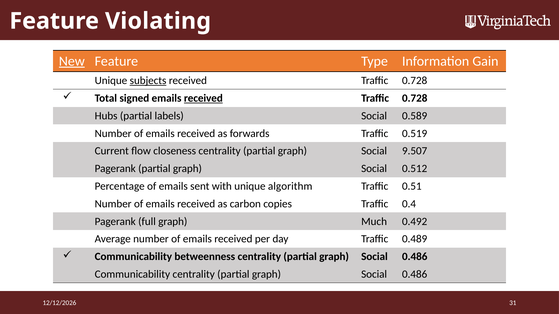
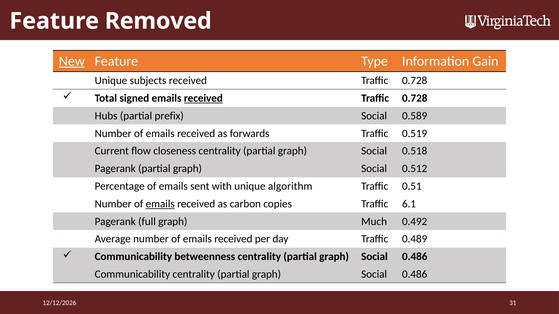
Violating: Violating -> Removed (158, 21)
subjects underline: present -> none (148, 81)
labels: labels -> prefix (169, 116)
9.507: 9.507 -> 0.518 (415, 151)
emails underline: none -> present (160, 204)
0.4: 0.4 -> 6.1 (409, 204)
